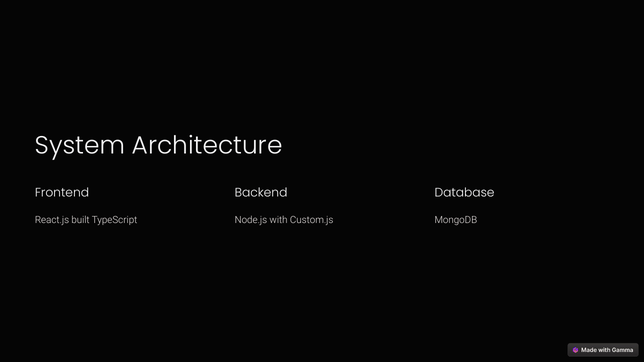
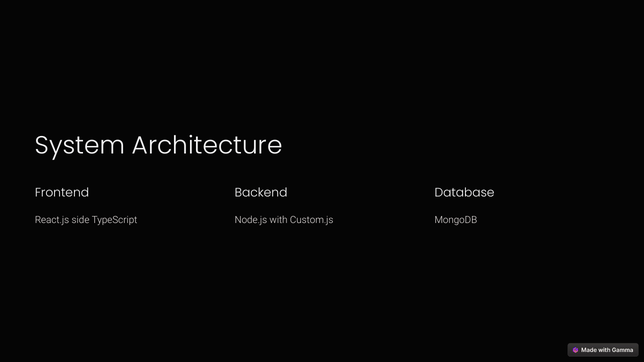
built: built -> side (80, 220)
